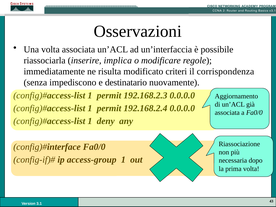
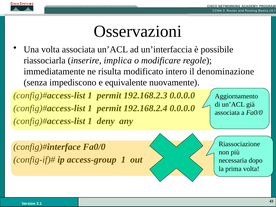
criteri: criteri -> intero (176, 71)
corrispondenza: corrispondenza -> denominazione (225, 71)
destinatario: destinatario -> equivalente (126, 83)
